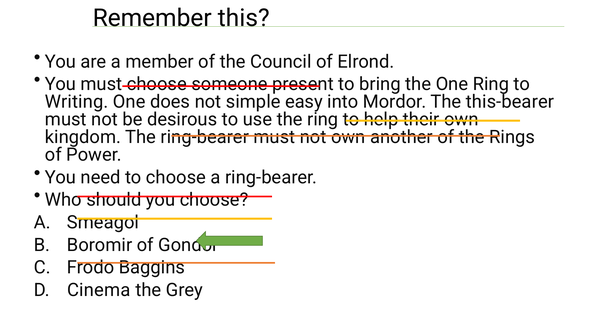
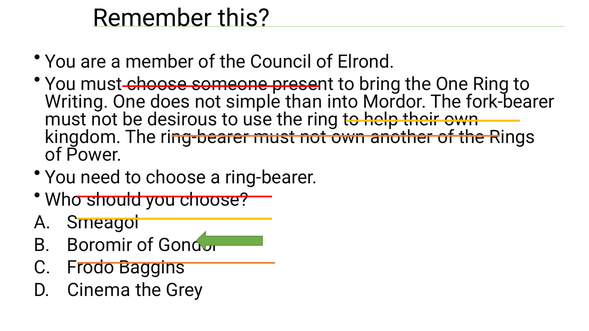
easy: easy -> than (304, 102)
this-bearer: this-bearer -> fork-bearer (510, 102)
